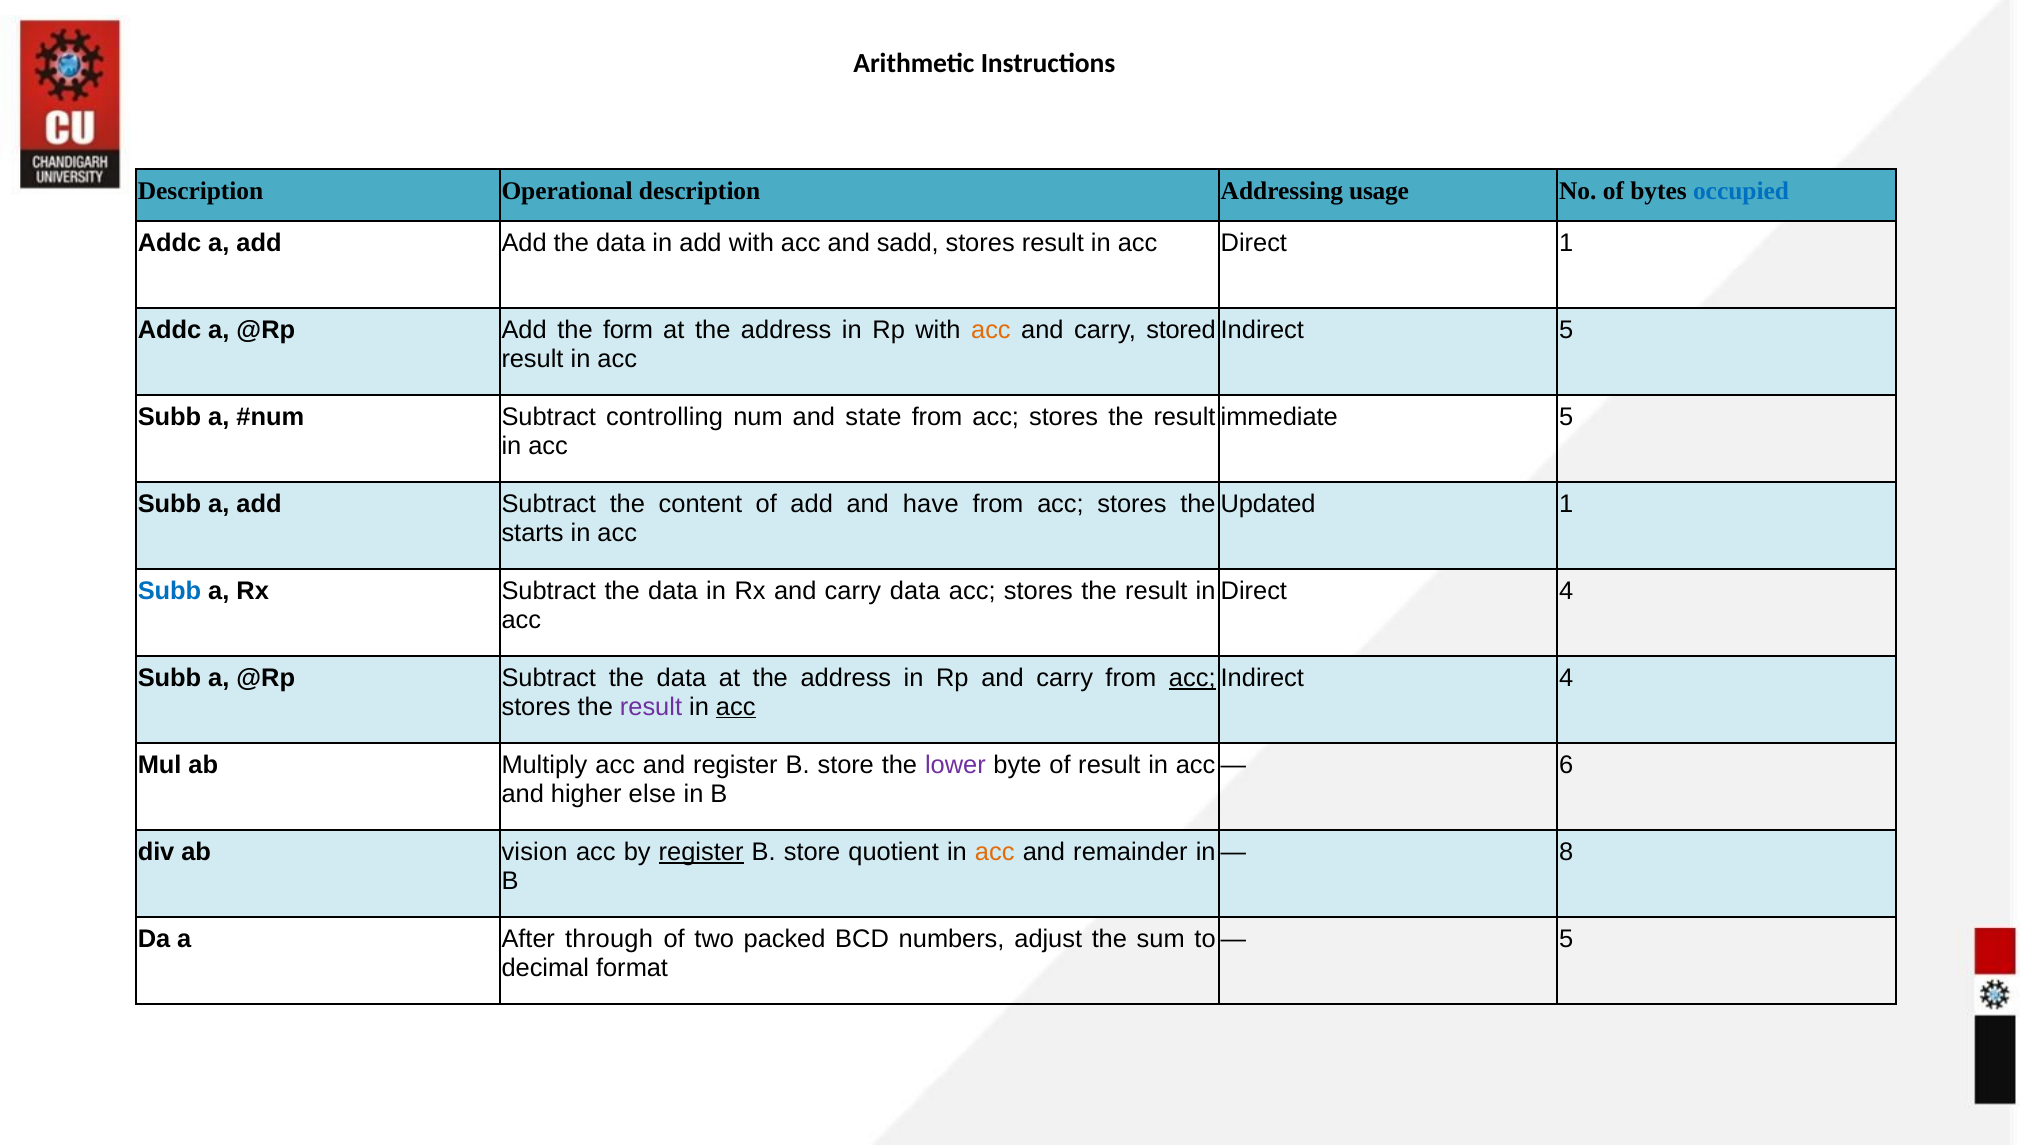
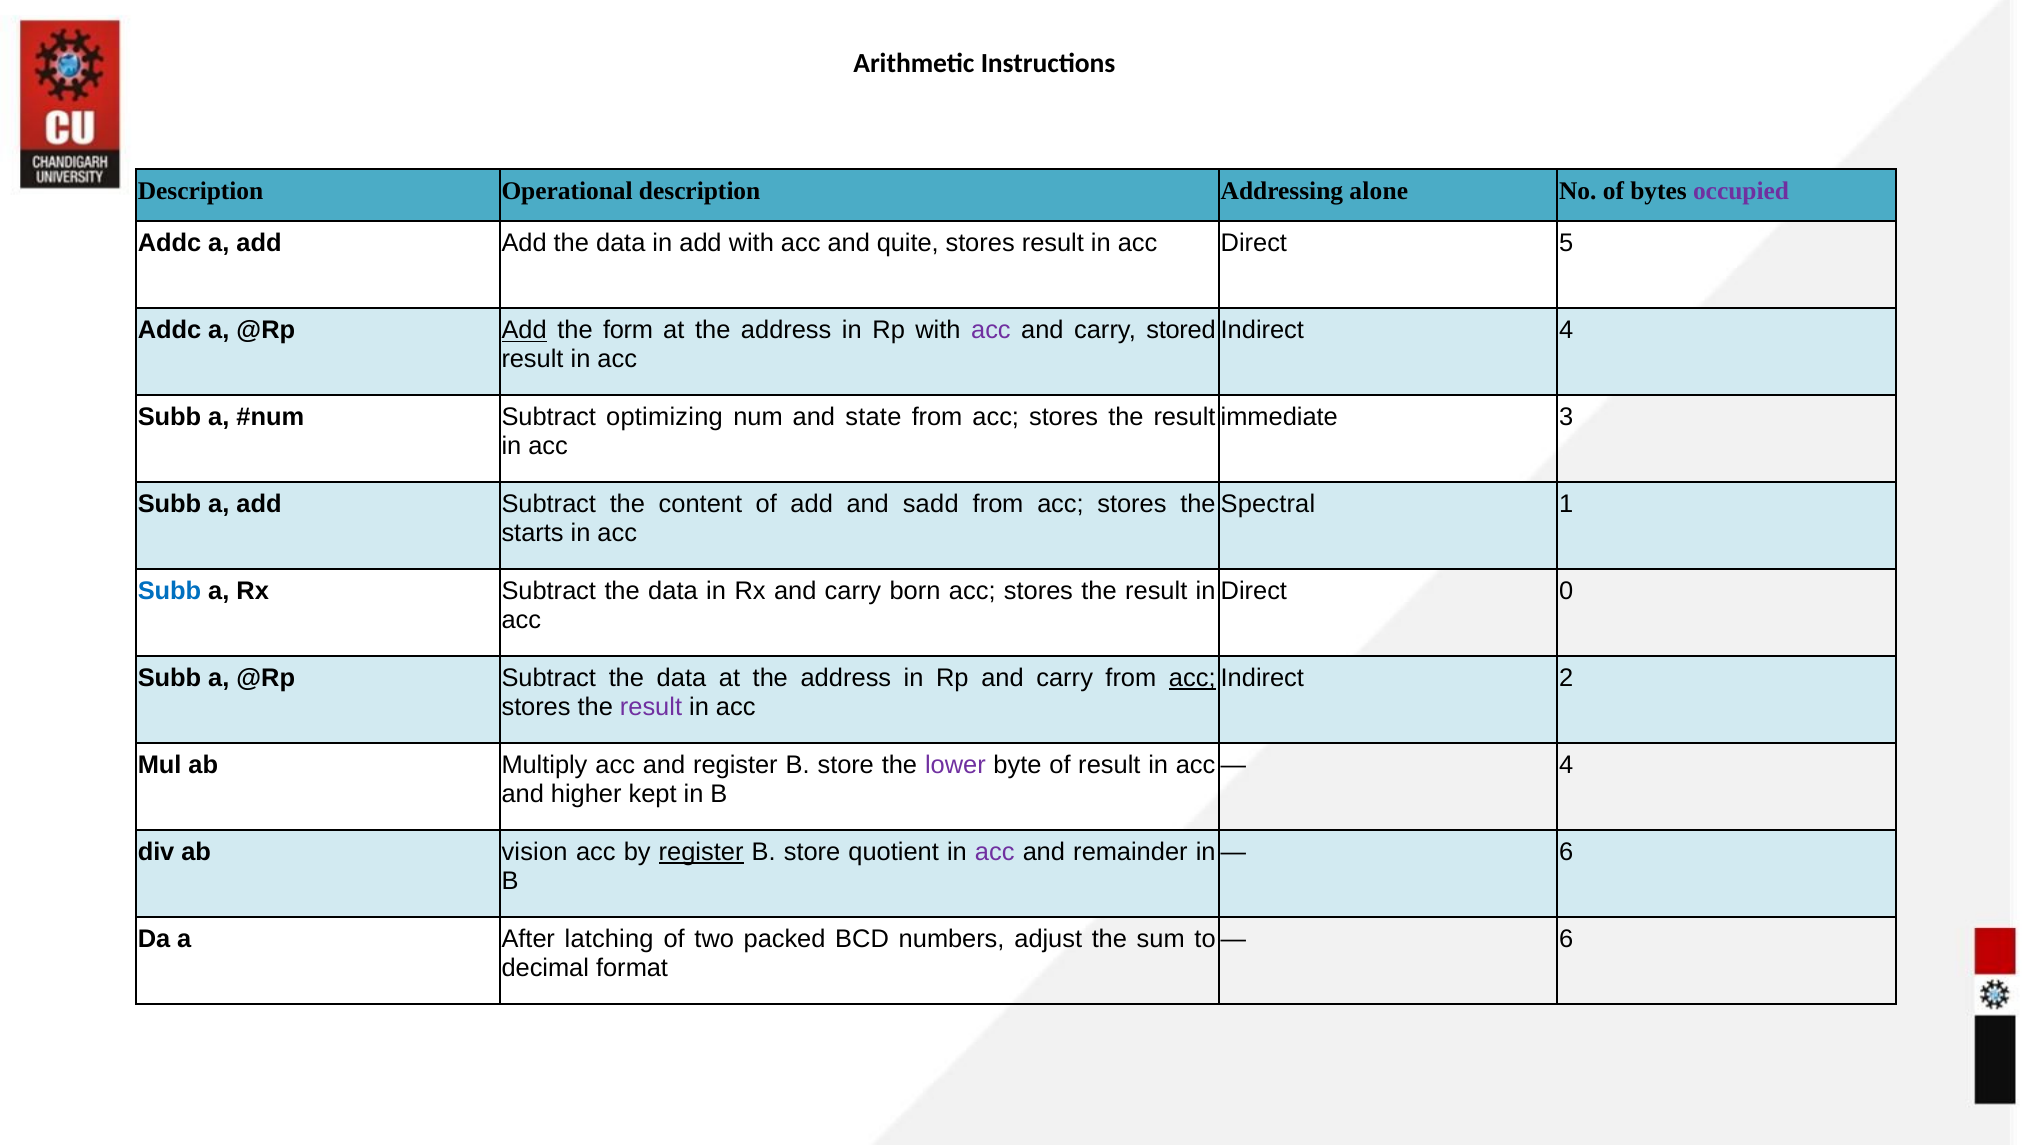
usage: usage -> alone (1379, 191)
occupied colour: blue -> purple (1741, 191)
sadd: sadd -> quite (908, 243)
Direct 1: 1 -> 5 (1566, 243)
Add underline: none -> present (524, 330)
acc colour: orange -> purple (991, 330)
Indirect 5: 5 -> 4 (1566, 330)
controlling: controlling -> optimizing (665, 417)
immediate 5: 5 -> 3 (1566, 417)
have: have -> sadd (931, 504)
Updated: Updated -> Spectral (1268, 504)
carry data: data -> born (915, 591)
Direct 4: 4 -> 0 (1566, 591)
Indirect 4: 4 -> 2 (1566, 678)
acc underline: present -> none (736, 707)
6: 6 -> 4 (1566, 765)
else: else -> kept (653, 794)
acc colour: orange -> purple (995, 852)
8: 8 -> 6 (1566, 852)
through: through -> latching (609, 939)
5: 5 -> 6 (1566, 939)
